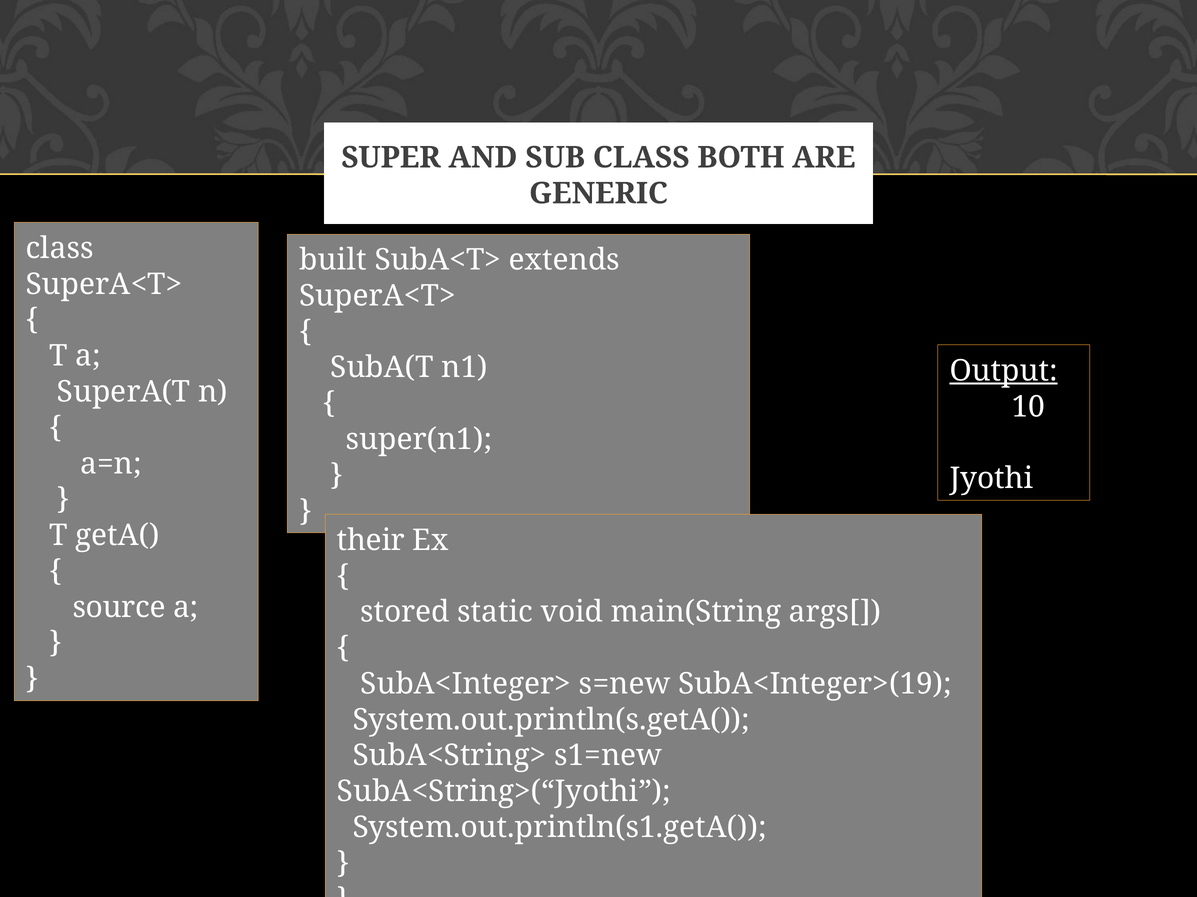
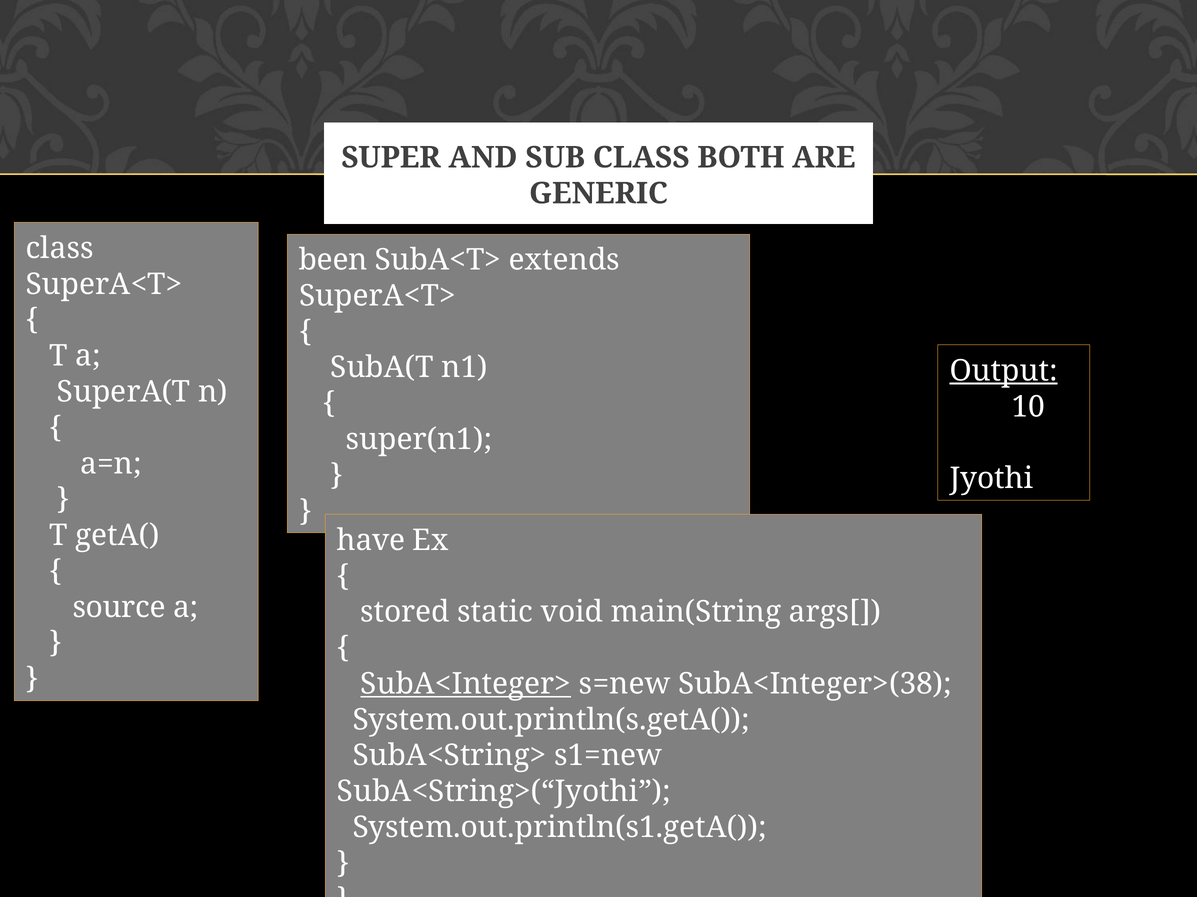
built: built -> been (333, 260)
their: their -> have (371, 541)
SubA<Integer> underline: none -> present (466, 684)
SubA<Integer>(19: SubA<Integer>(19 -> SubA<Integer>(38 (815, 684)
